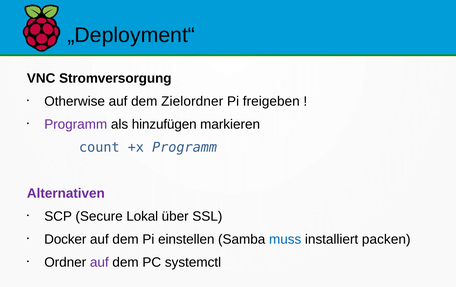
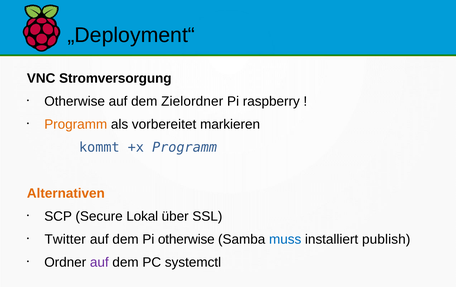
freigeben: freigeben -> raspberry (271, 102)
Programm colour: purple -> orange (76, 125)
hinzufügen: hinzufügen -> vorbereitet (164, 125)
count: count -> kommt (99, 148)
Alternativen colour: purple -> orange (66, 194)
Docker: Docker -> Twitter (65, 240)
Pi einstellen: einstellen -> otherwise (186, 240)
packen: packen -> publish (386, 240)
